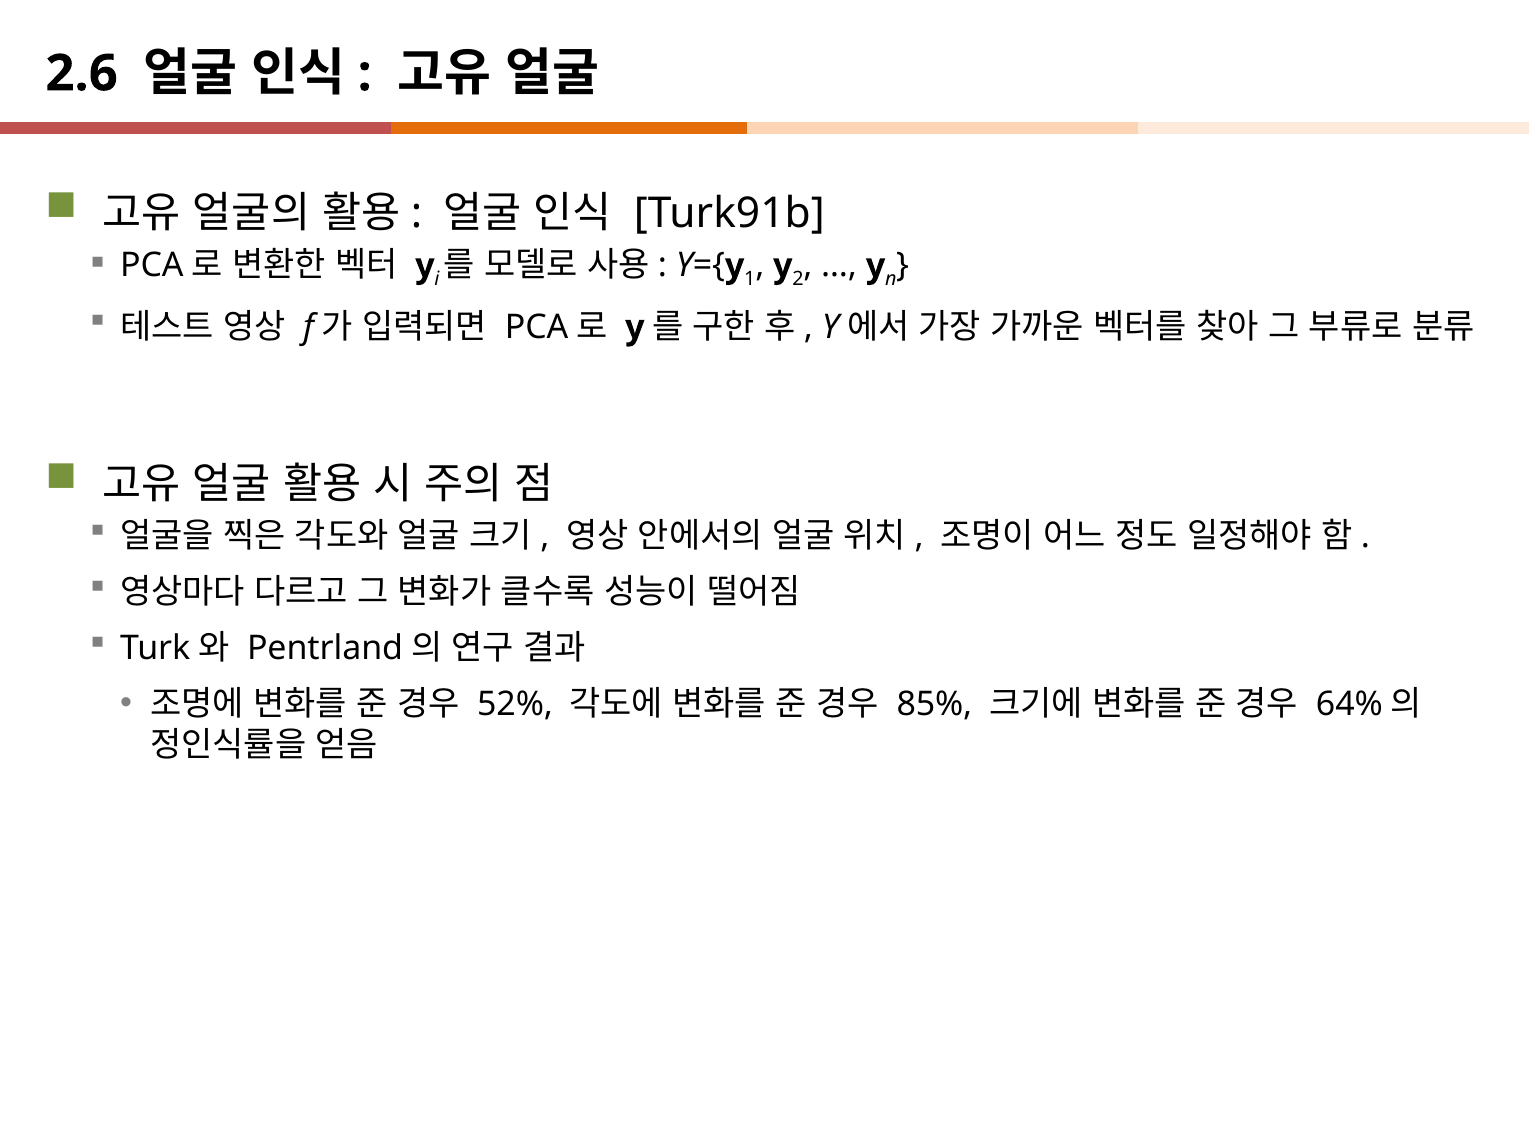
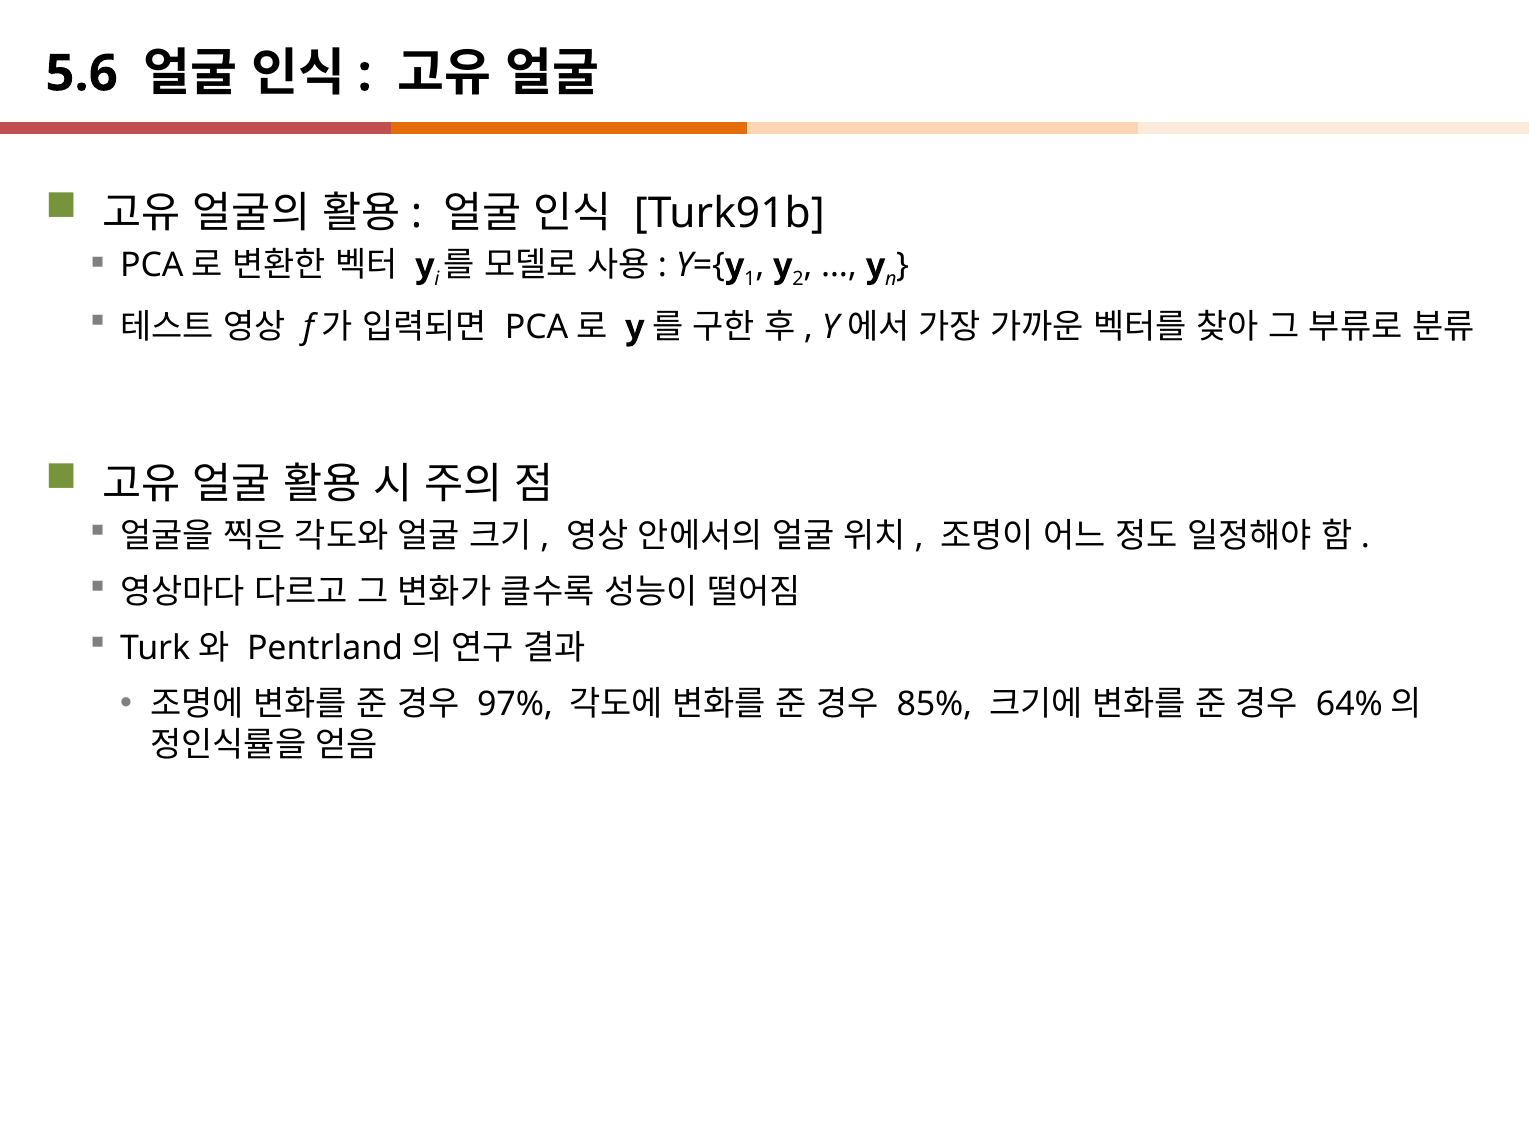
2.6: 2.6 -> 5.6 (82, 73)
52%: 52% -> 97% (515, 704)
